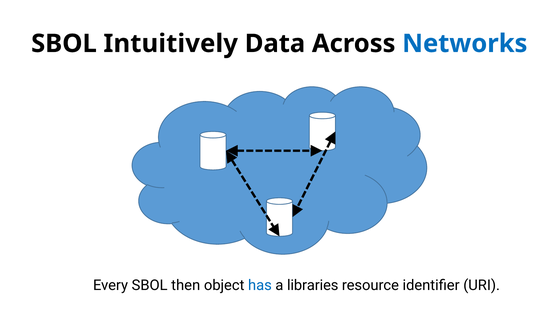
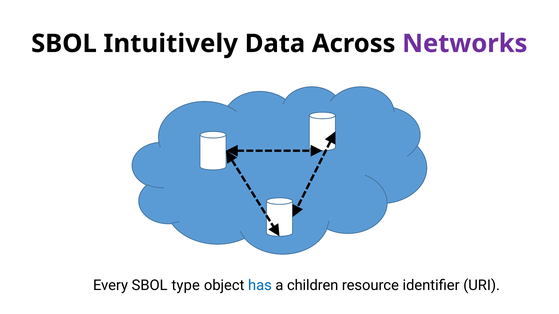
Networks colour: blue -> purple (465, 44)
then: then -> type (186, 286)
libraries: libraries -> children (313, 286)
